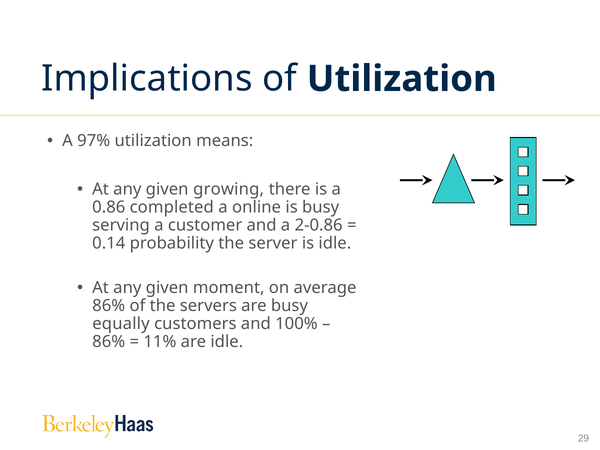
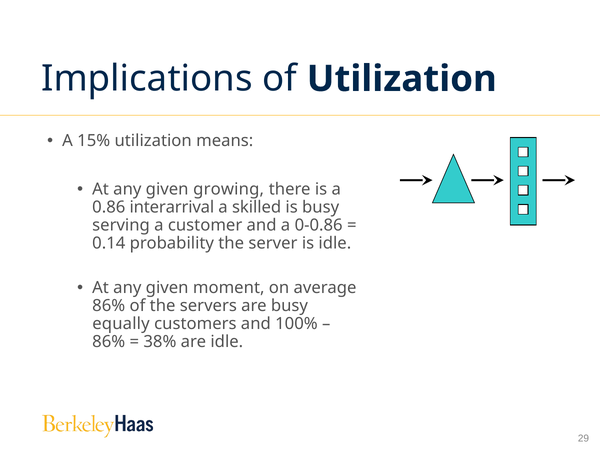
97%: 97% -> 15% (94, 141)
completed: completed -> interarrival (172, 207)
online: online -> skilled (257, 207)
2-0.86: 2-0.86 -> 0-0.86 (319, 225)
11%: 11% -> 38% (160, 342)
